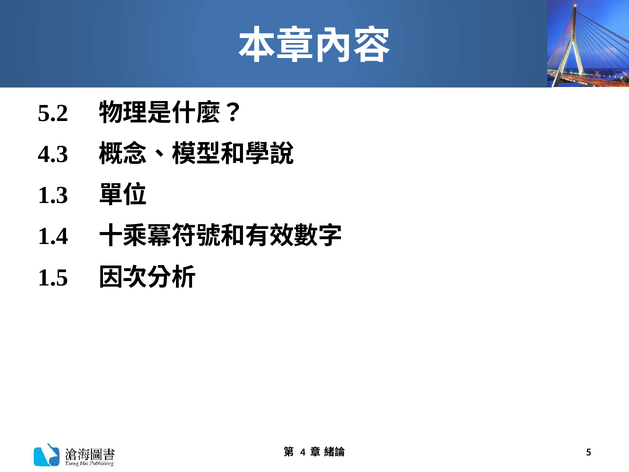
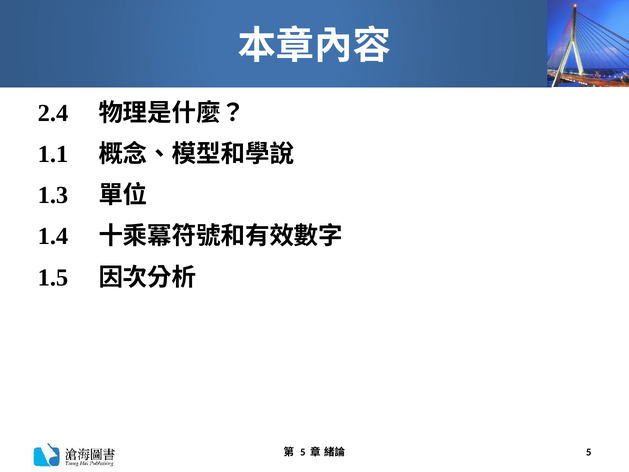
5.2: 5.2 -> 2.4 (53, 113)
4.3: 4.3 -> 1.1 (53, 154)
4: 4 -> 5 (303, 452)
